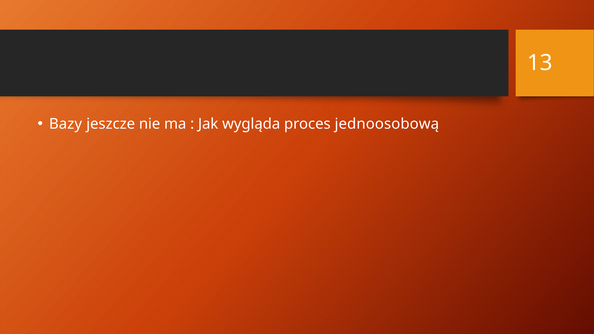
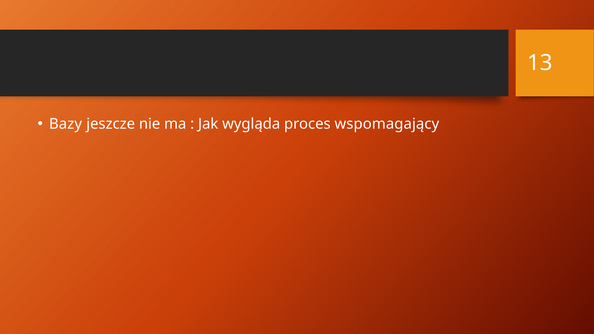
jednoosobową: jednoosobową -> wspomagający (387, 124)
